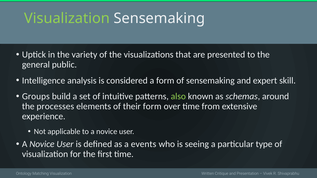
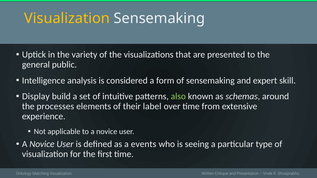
Visualization colour: light green -> yellow (67, 18)
Groups: Groups -> Display (36, 97)
their form: form -> label (152, 107)
